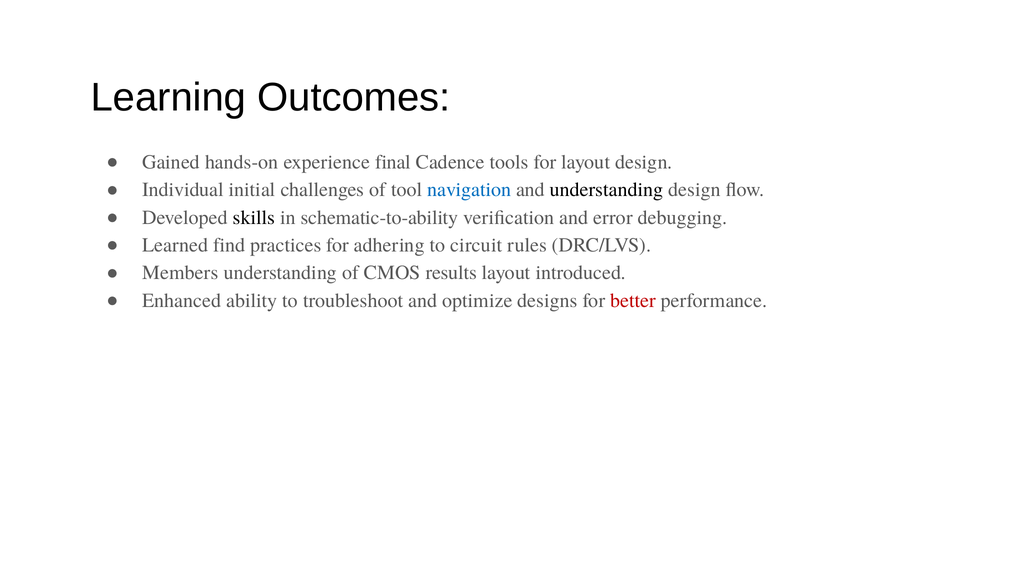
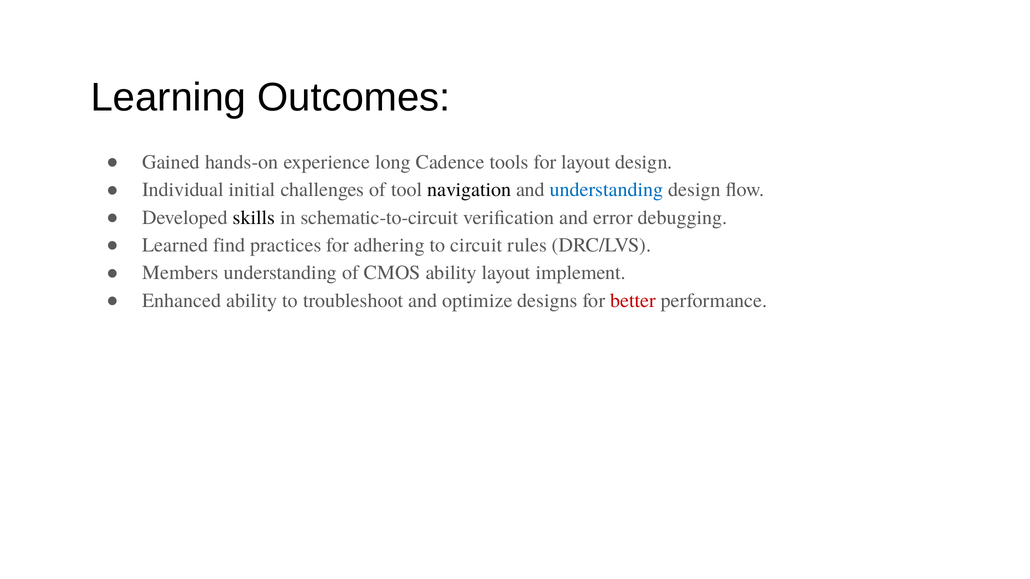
final: final -> long (393, 162)
navigation colour: blue -> black (469, 190)
understanding colour: black -> blue (607, 190)
schematic-to-ability: schematic-to-ability -> schematic-to-circuit (380, 218)
CMOS results: results -> ability (451, 273)
introduced: introduced -> implement (581, 273)
